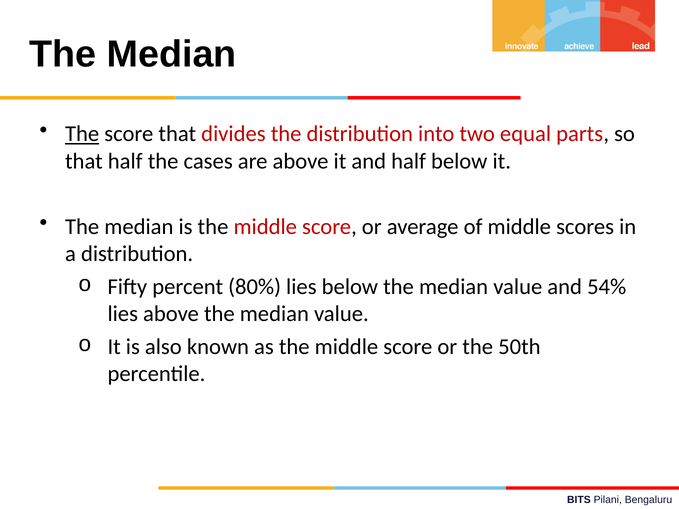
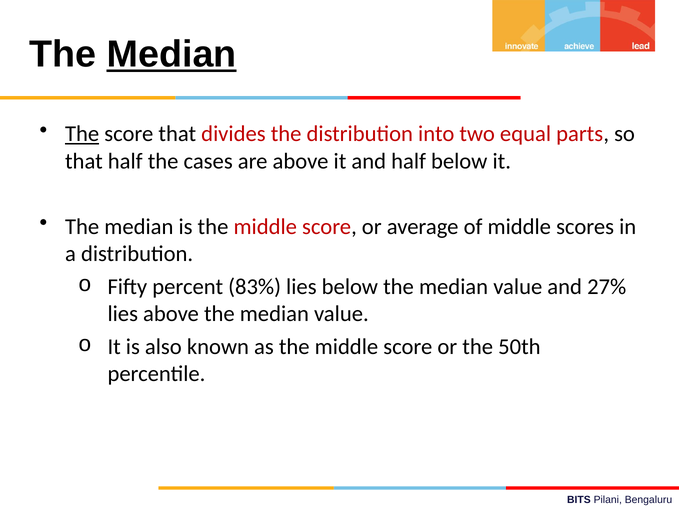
Median underline: none -> present (172, 55)
80%: 80% -> 83% (255, 287)
54%: 54% -> 27% (607, 287)
